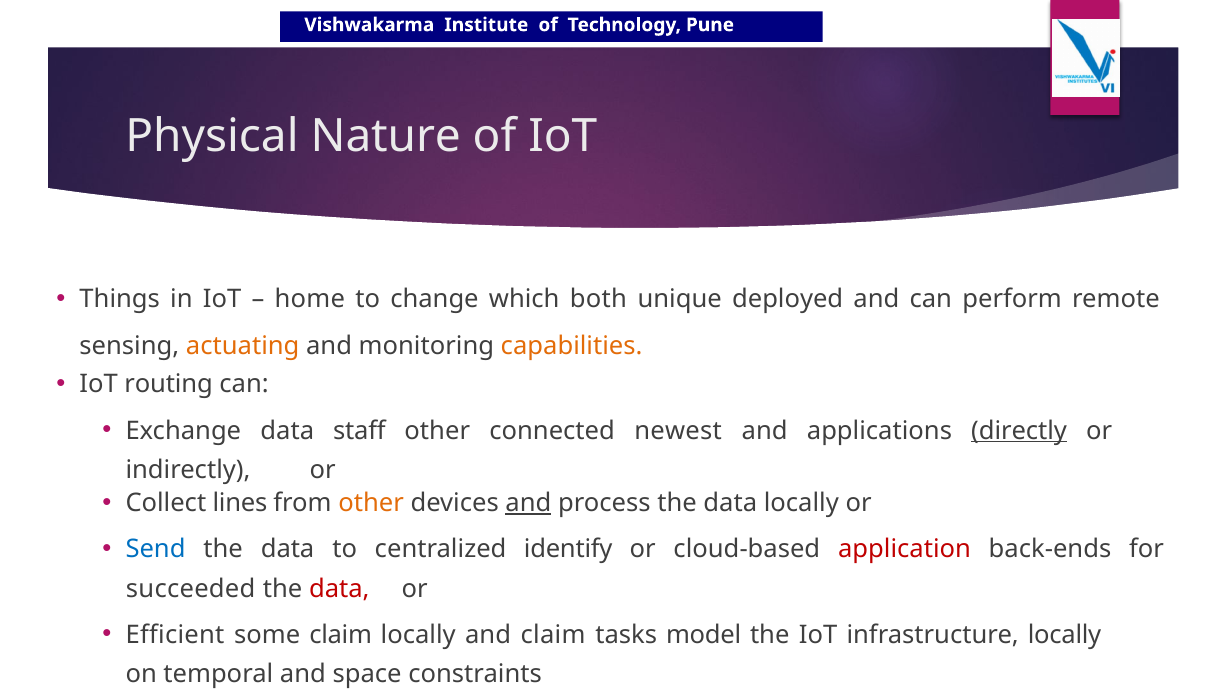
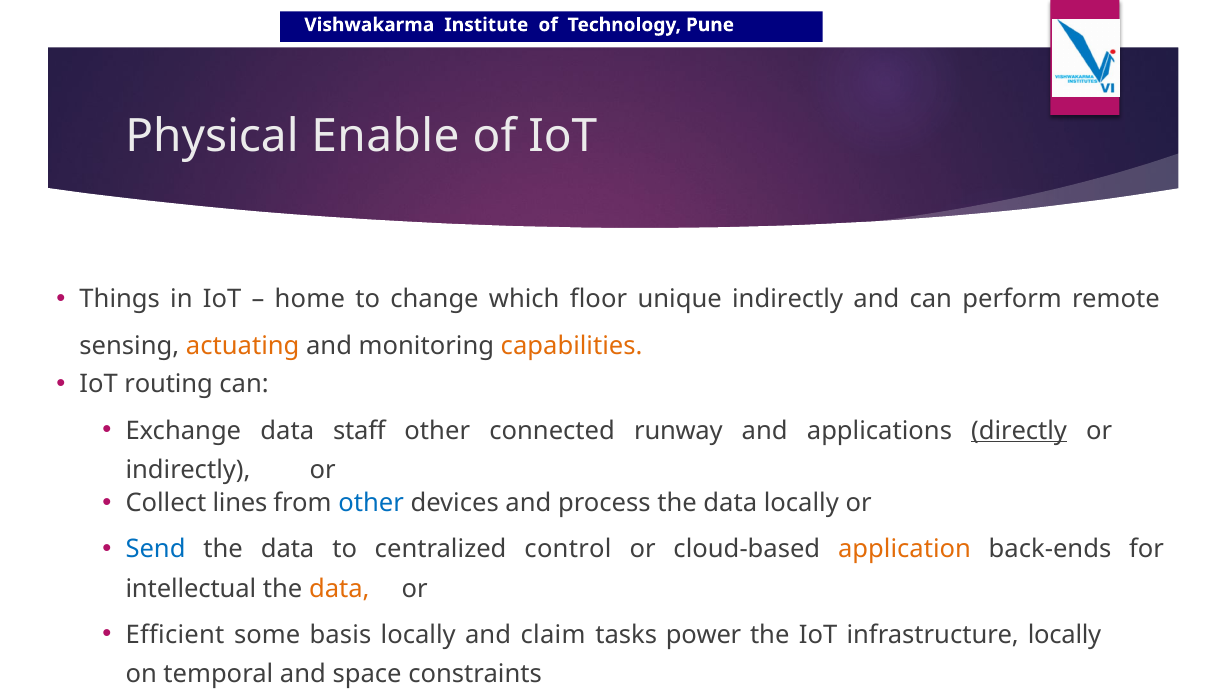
Nature: Nature -> Enable (385, 137)
both: both -> floor (599, 299)
unique deployed: deployed -> indirectly (788, 299)
newest: newest -> runway (678, 431)
other colour: orange -> blue (371, 503)
and underline: present -> none (528, 503)
identify: identify -> control (568, 550)
application colour: red -> orange (904, 550)
succeeded: succeeded -> intellectual (191, 589)
data colour: red -> orange (339, 589)
some claim: claim -> basis (340, 635)
model: model -> power (704, 635)
